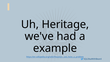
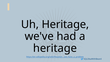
example: example -> heritage (55, 48)
